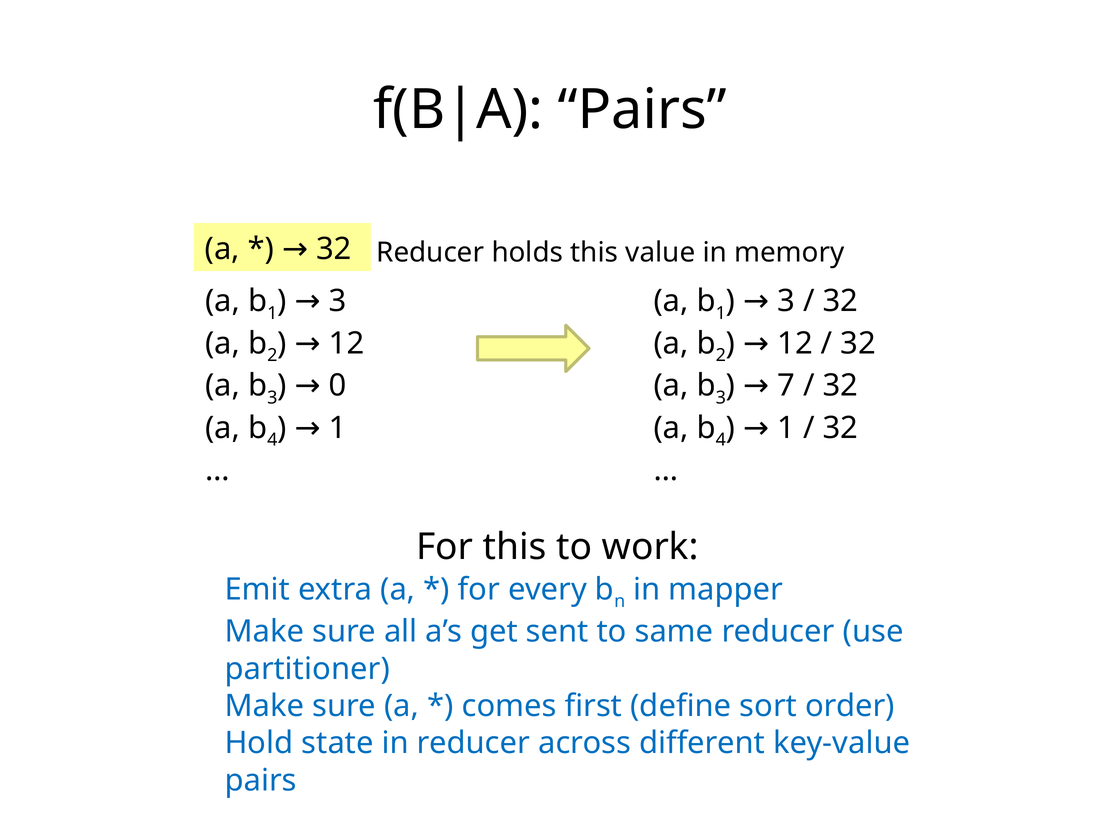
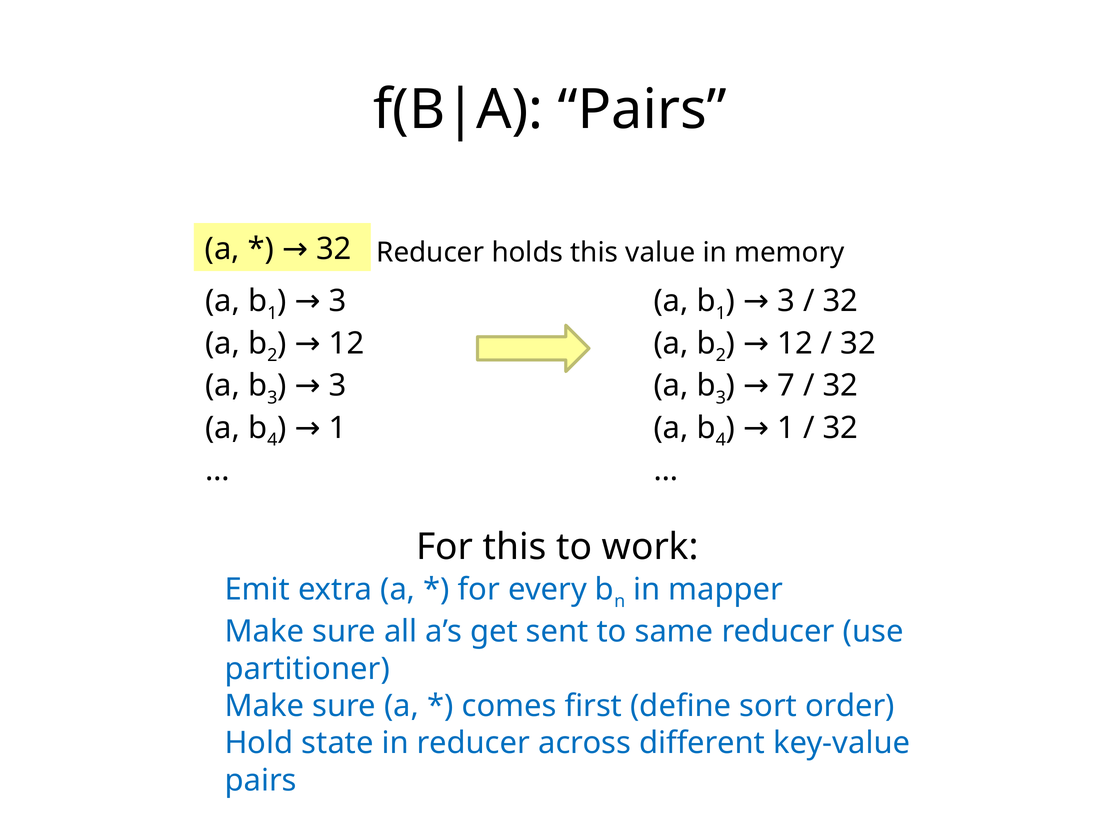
0: 0 -> 3 (338, 386)
